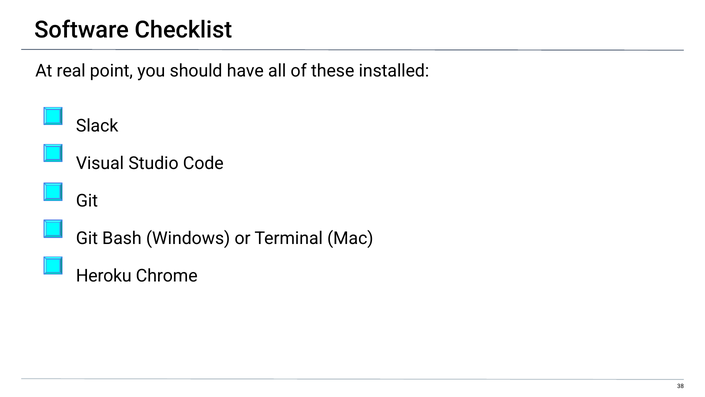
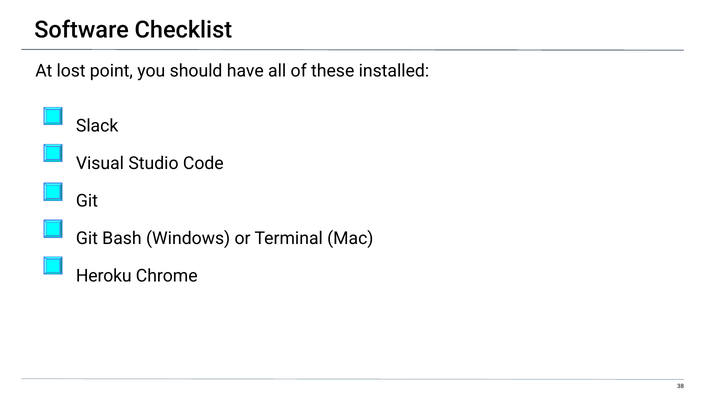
real: real -> lost (71, 71)
